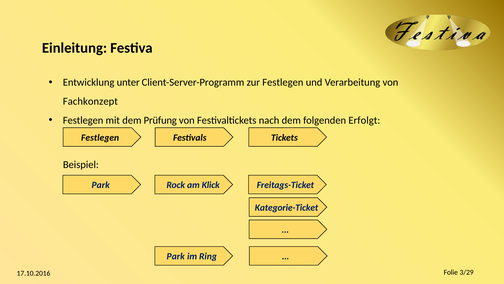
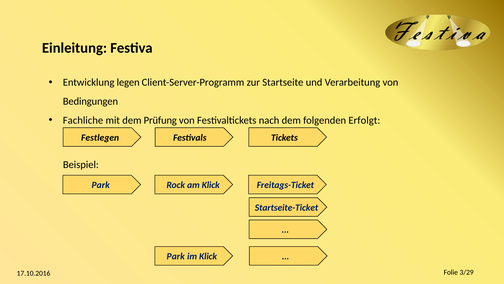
unter: unter -> legen (128, 82)
zur Festlegen: Festlegen -> Startseite (283, 82)
Fachkonzept: Fachkonzept -> Bedingungen (90, 101)
Festlegen: Festlegen -> Fachliche (83, 120)
Kategorie-Ticket: Kategorie-Ticket -> Startseite-Ticket (287, 207)
im Ring: Ring -> Klick (208, 256)
